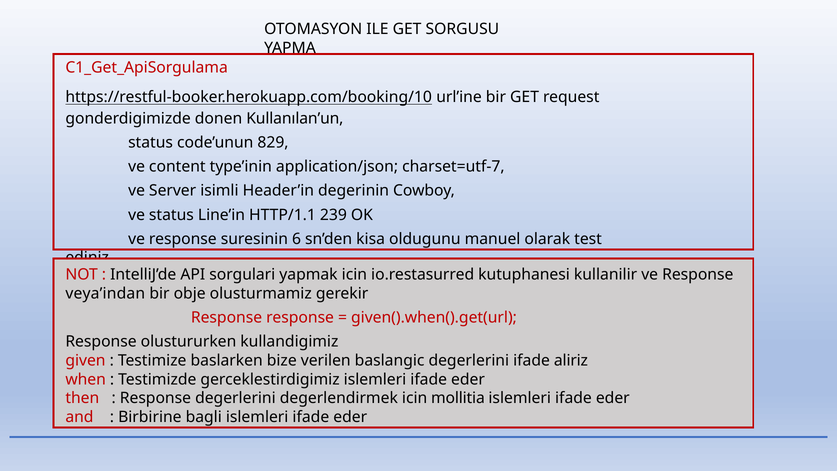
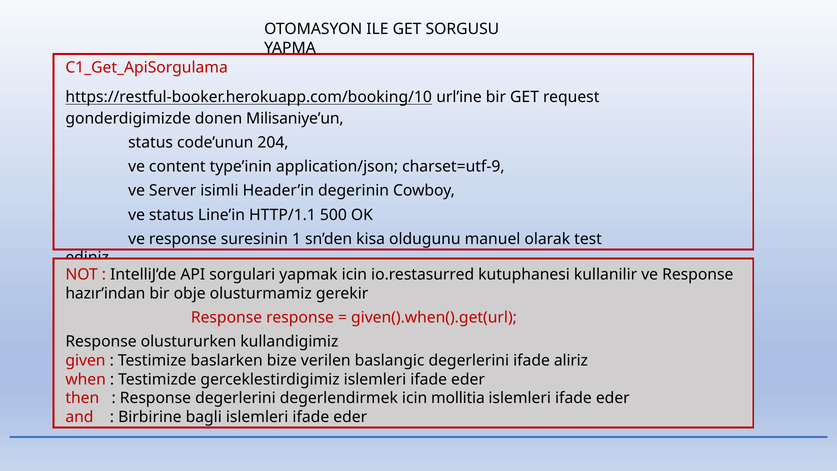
Kullanılan’un: Kullanılan’un -> Milisaniye’un (295, 119)
829: 829 -> 204 (273, 143)
charset=utf-7: charset=utf-7 -> charset=utf-9 (453, 167)
239: 239 -> 500 (333, 215)
6: 6 -> 1 (297, 239)
veya’indan: veya’indan -> hazır’indan (105, 293)
